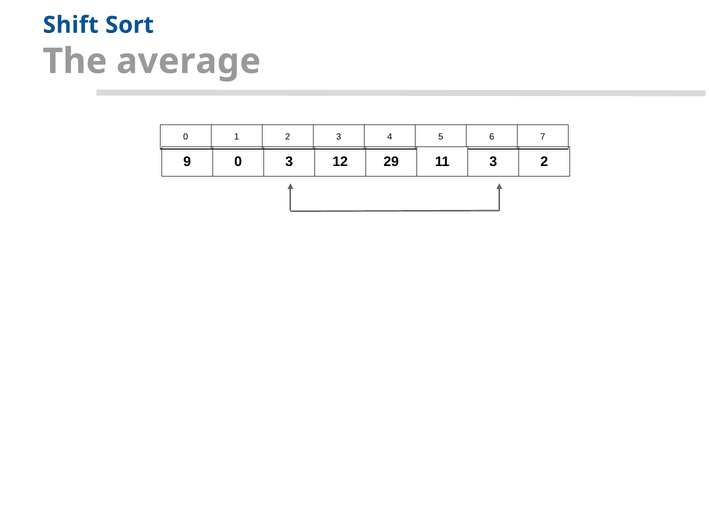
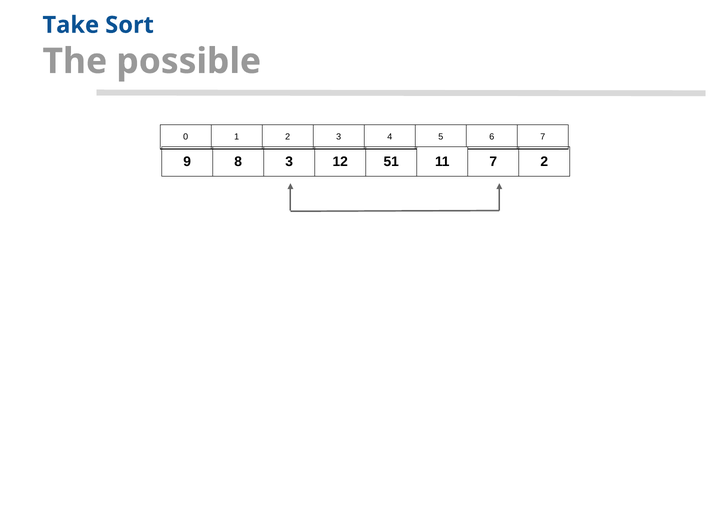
Shift: Shift -> Take (71, 25)
average: average -> possible (189, 61)
9 0: 0 -> 8 (238, 162)
29: 29 -> 51 (391, 162)
11 3: 3 -> 7 (493, 162)
